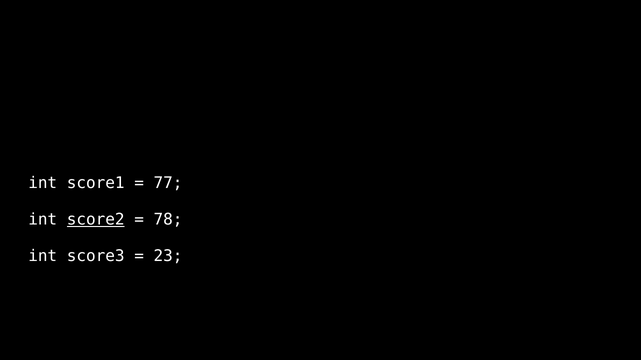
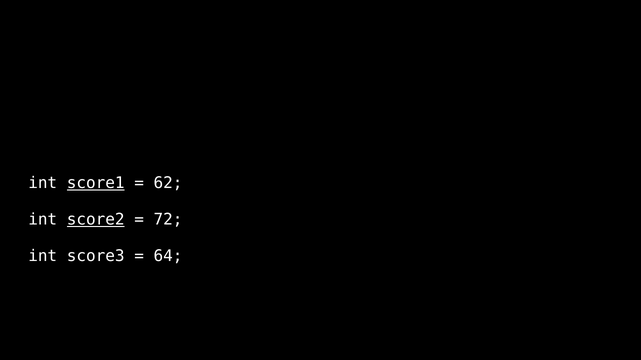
score1 underline: none -> present (96, 183)
77: 77 -> 62 (168, 183)
78: 78 -> 72 (168, 220)
23: 23 -> 64 (168, 256)
